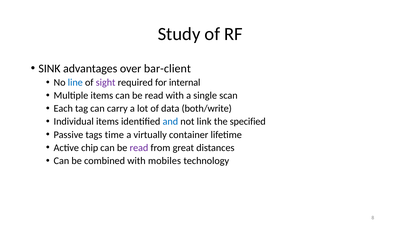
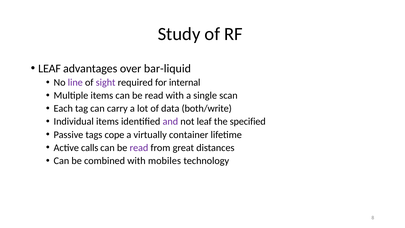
SINK: SINK -> LEAF (50, 68)
bar-client: bar-client -> bar-liquid (167, 68)
line colour: blue -> purple (75, 82)
and colour: blue -> purple (170, 122)
not link: link -> leaf (204, 122)
time: time -> cope (114, 135)
chip: chip -> calls (90, 148)
